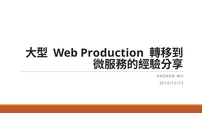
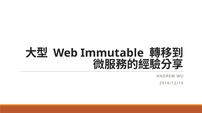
Production: Production -> Immutable (112, 53)
